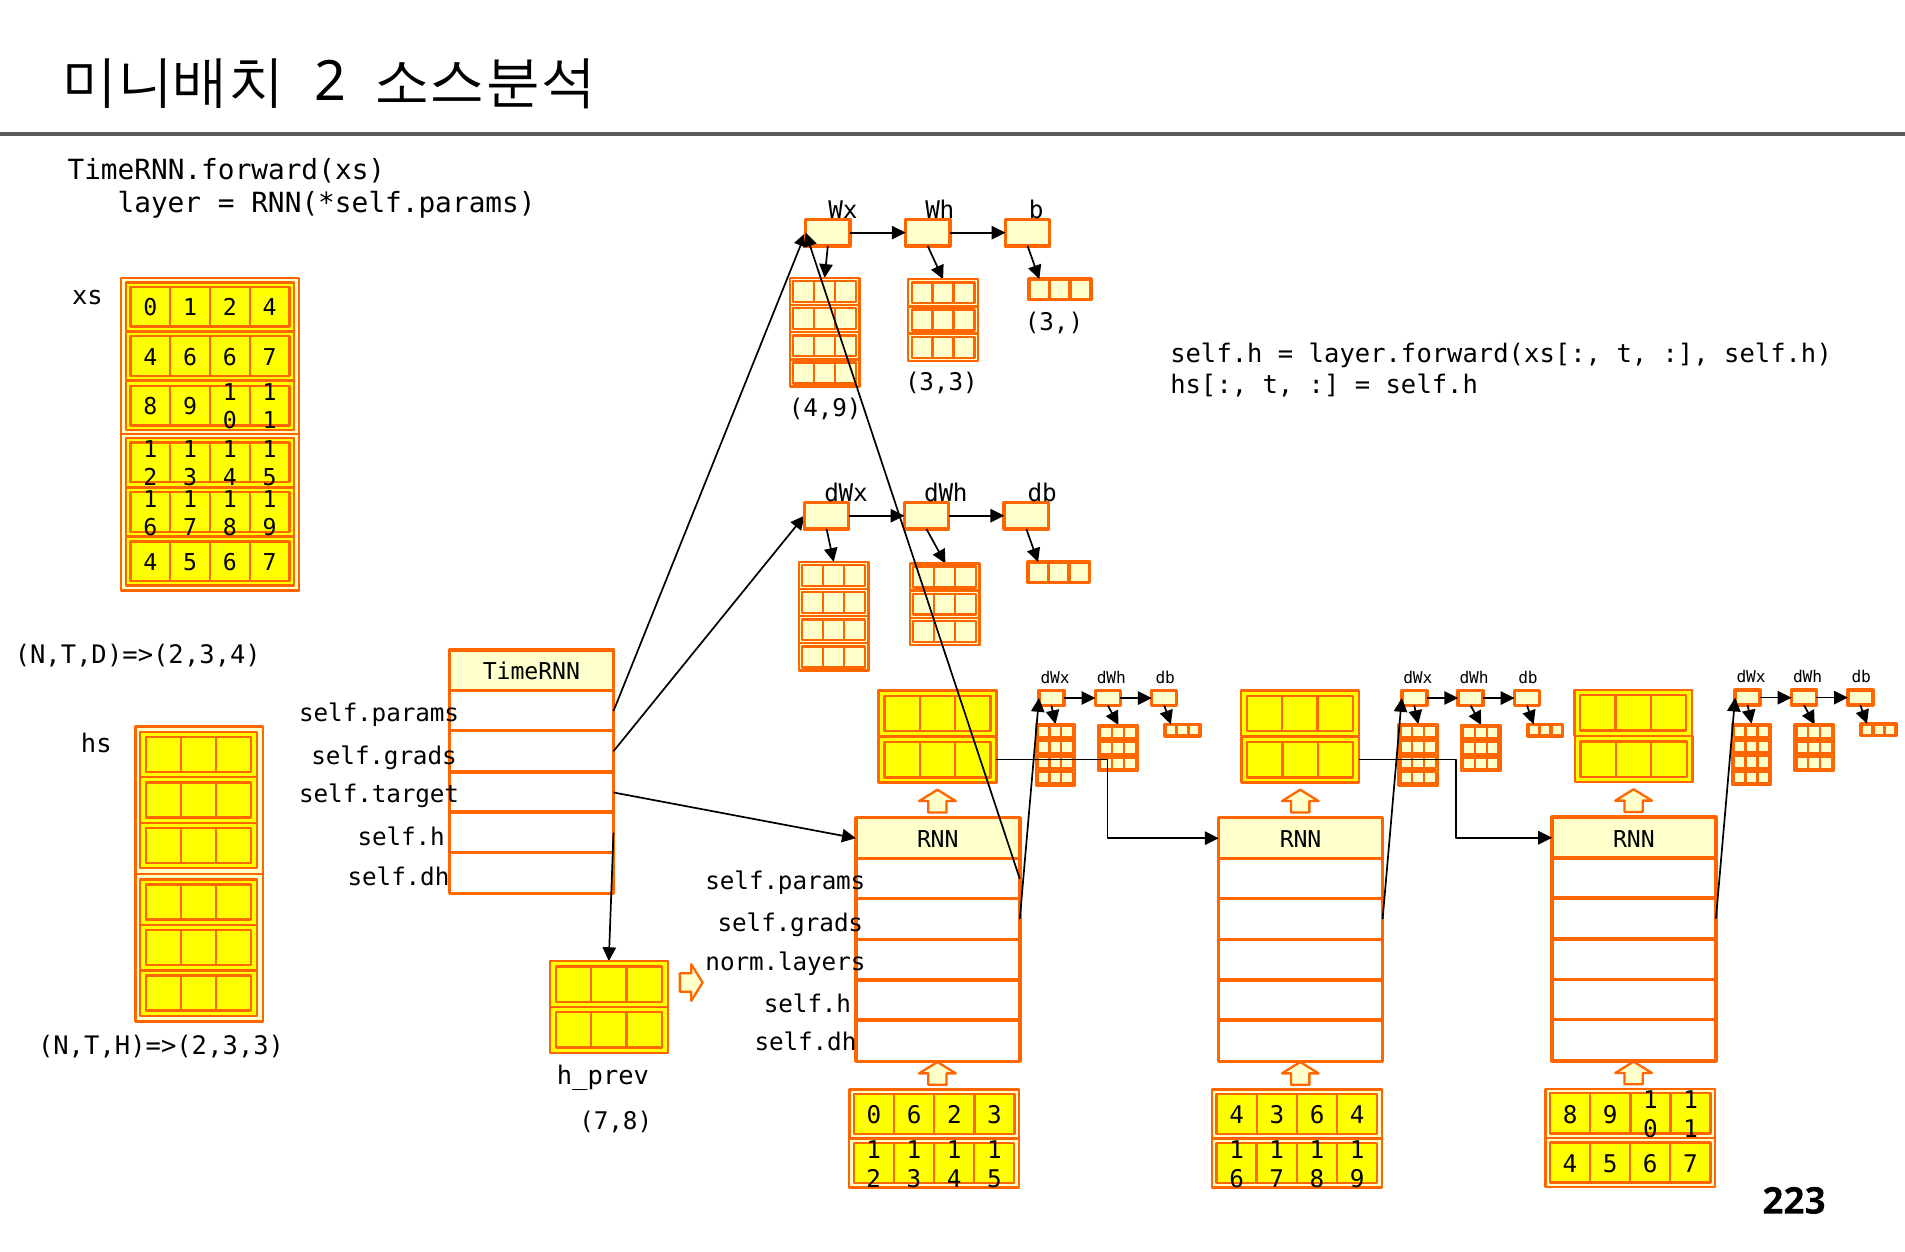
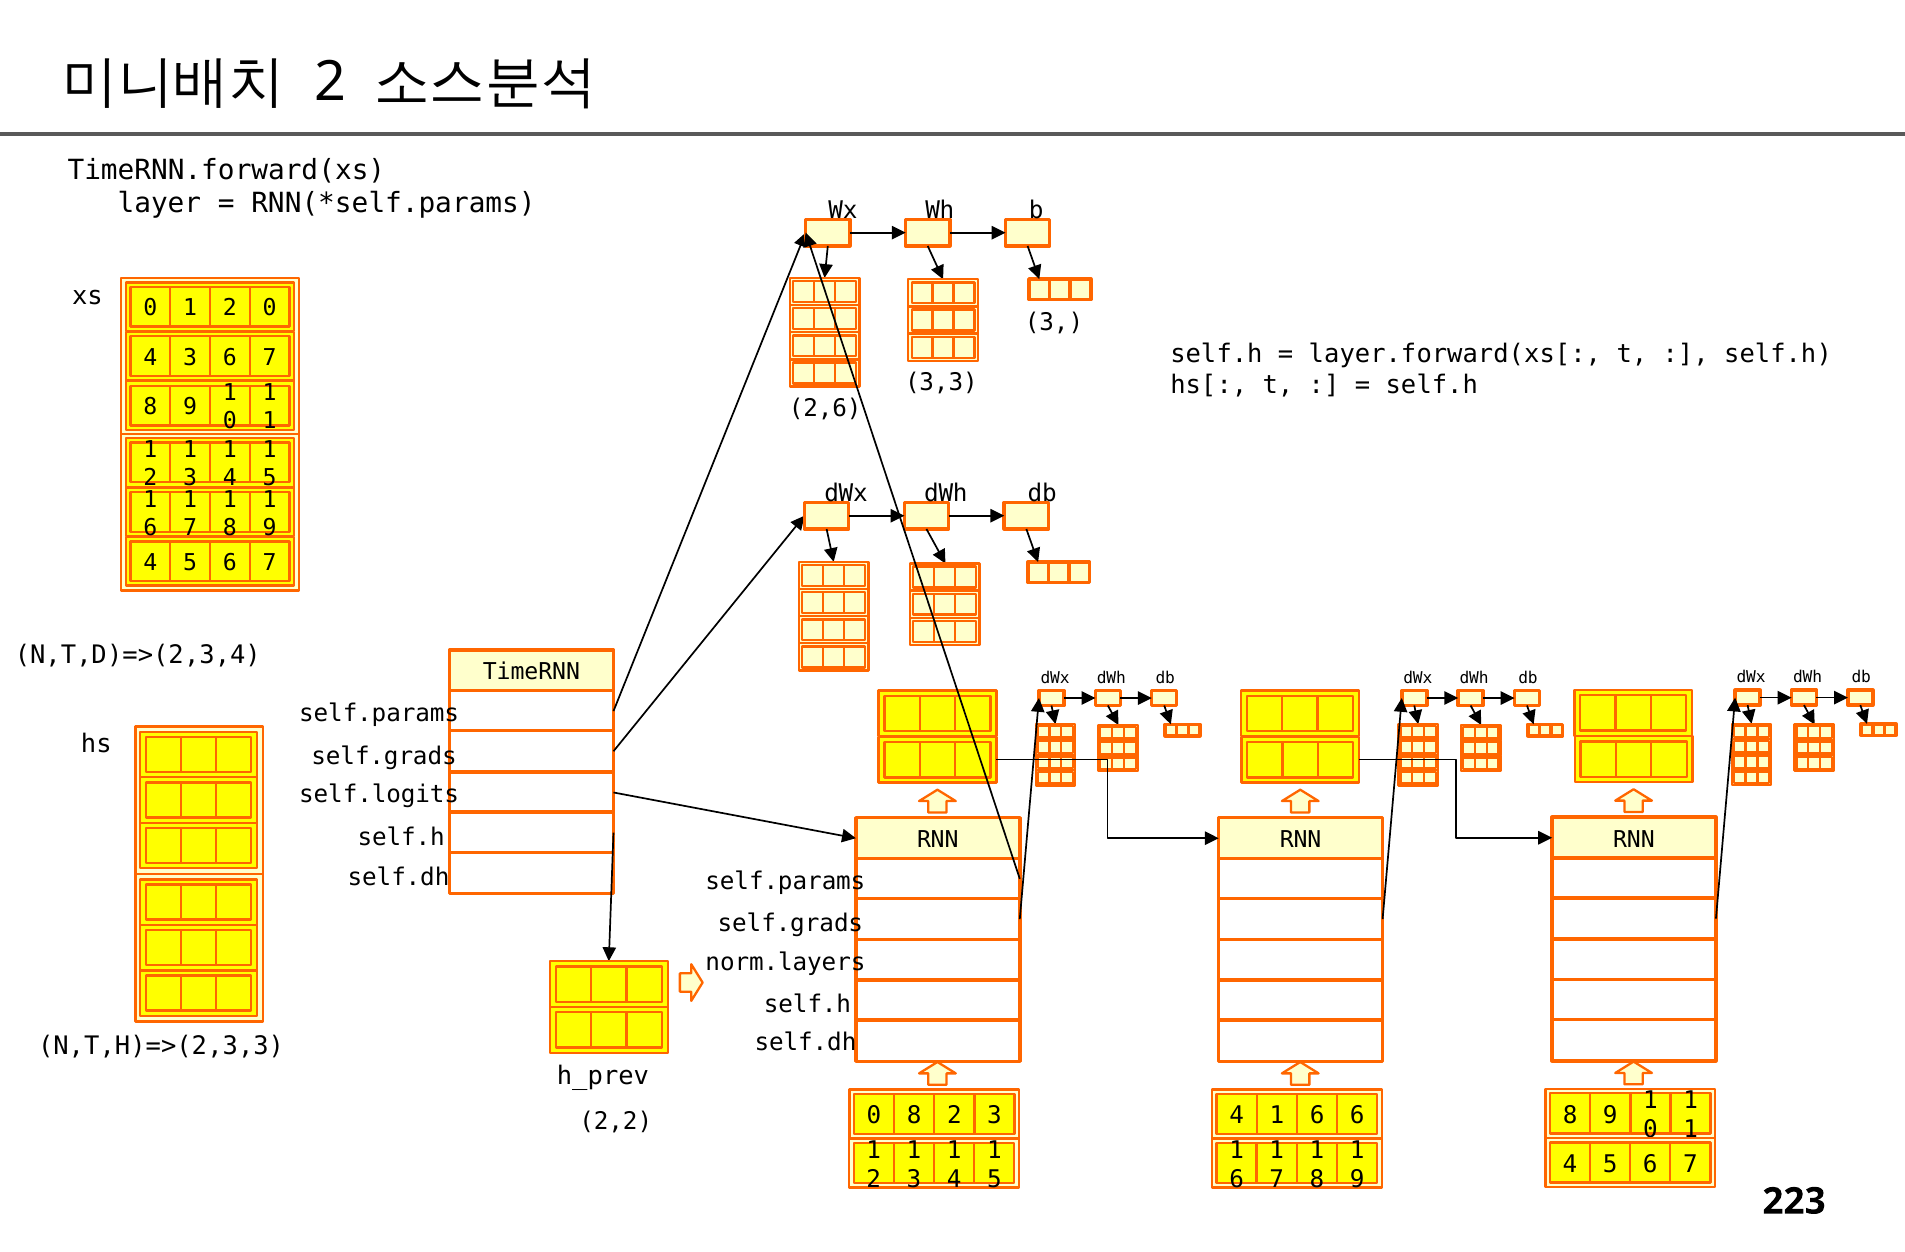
2 4: 4 -> 0 (270, 308)
4 6: 6 -> 3 (190, 358)
4,9: 4,9 -> 2,6 (825, 408)
self.target: self.target -> self.logits (379, 794)
3: 3 -> 1 (1277, 1115)
6 4: 4 -> 6 (1357, 1115)
7,8: 7,8 -> 2,2 (616, 1121)
0 6: 6 -> 8 (914, 1115)
